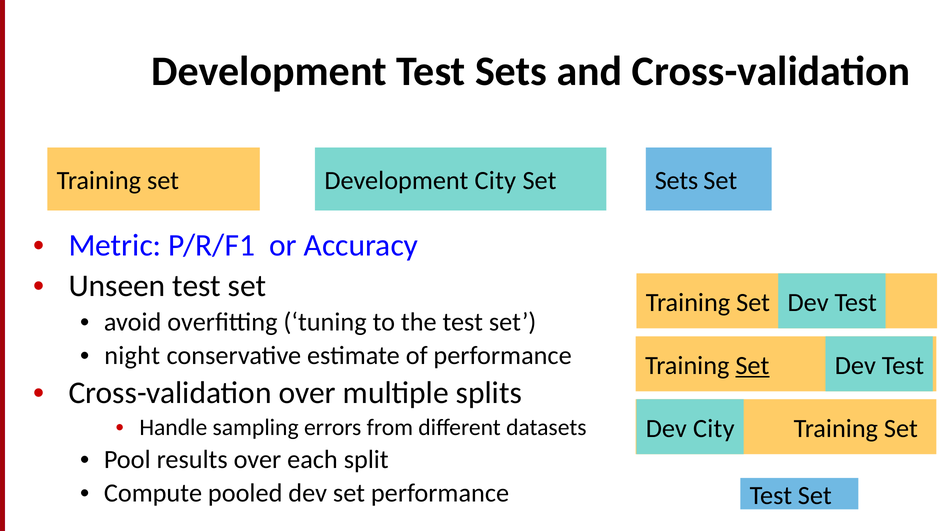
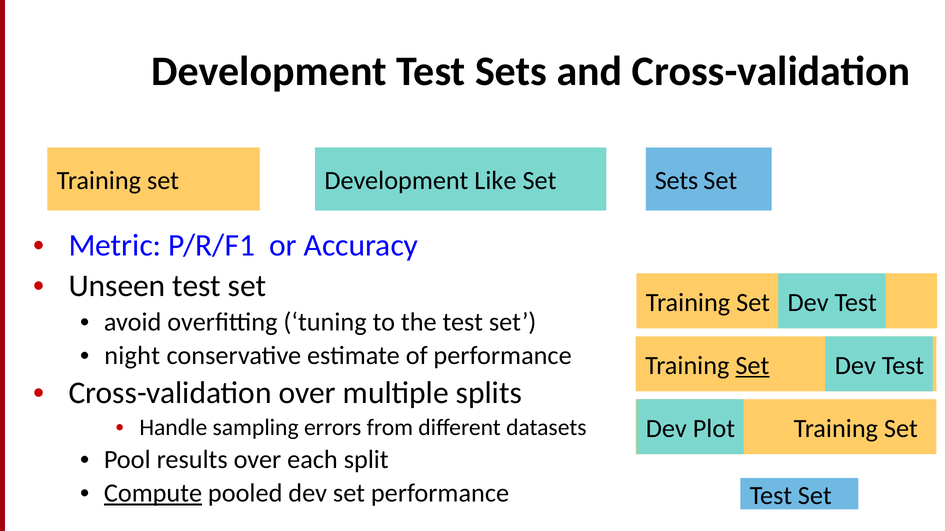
Development City: City -> Like (495, 181)
Dev City: City -> Plot (714, 429)
Compute underline: none -> present (153, 494)
